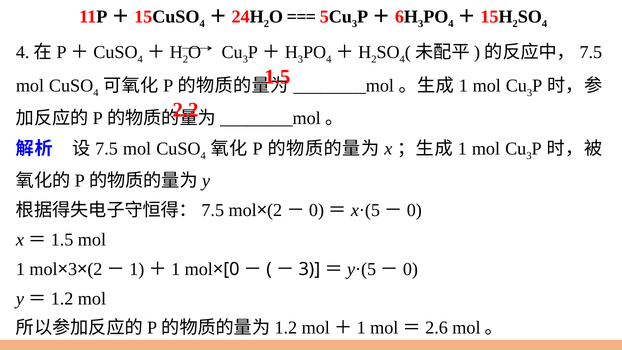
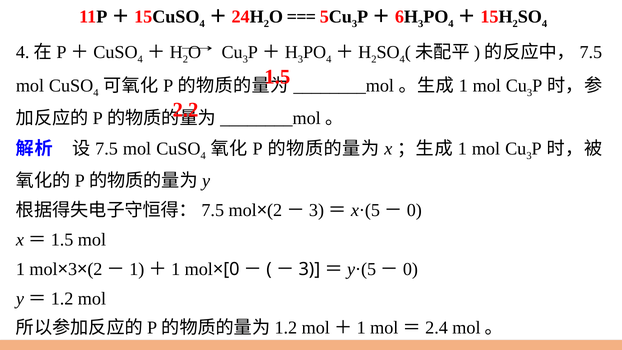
0: 0 -> 3 (317, 210)
2.6: 2.6 -> 2.4 (437, 328)
